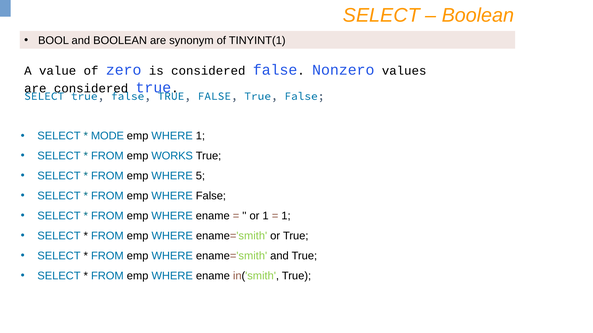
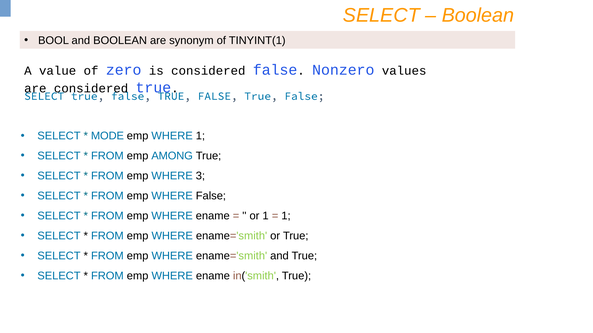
WORKS: WORKS -> AMONG (172, 156)
5: 5 -> 3 (200, 176)
